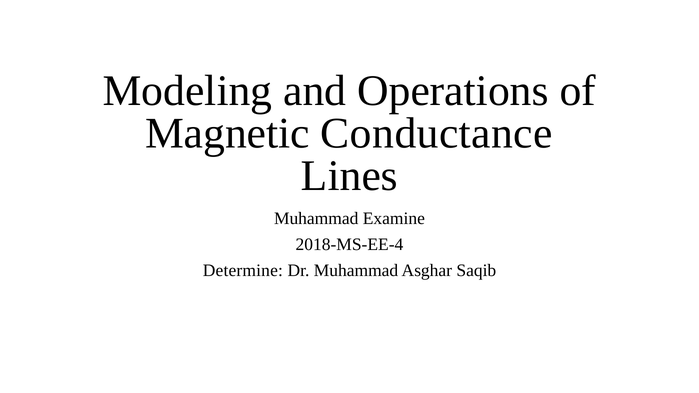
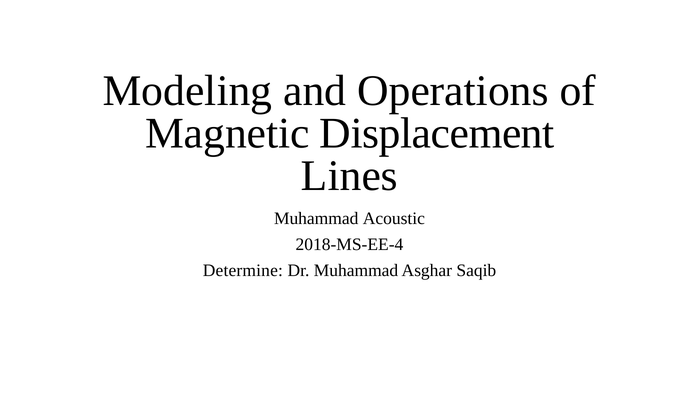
Conductance: Conductance -> Displacement (437, 133)
Examine: Examine -> Acoustic (394, 218)
